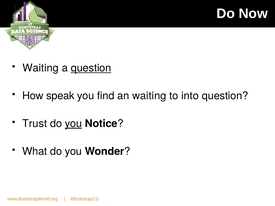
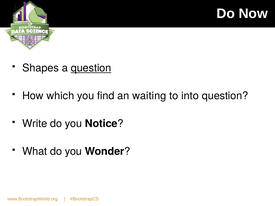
Waiting: Waiting -> Shapes (41, 68)
speak: speak -> which (60, 96)
Trust: Trust -> Write (35, 124)
you underline: present -> none (73, 124)
